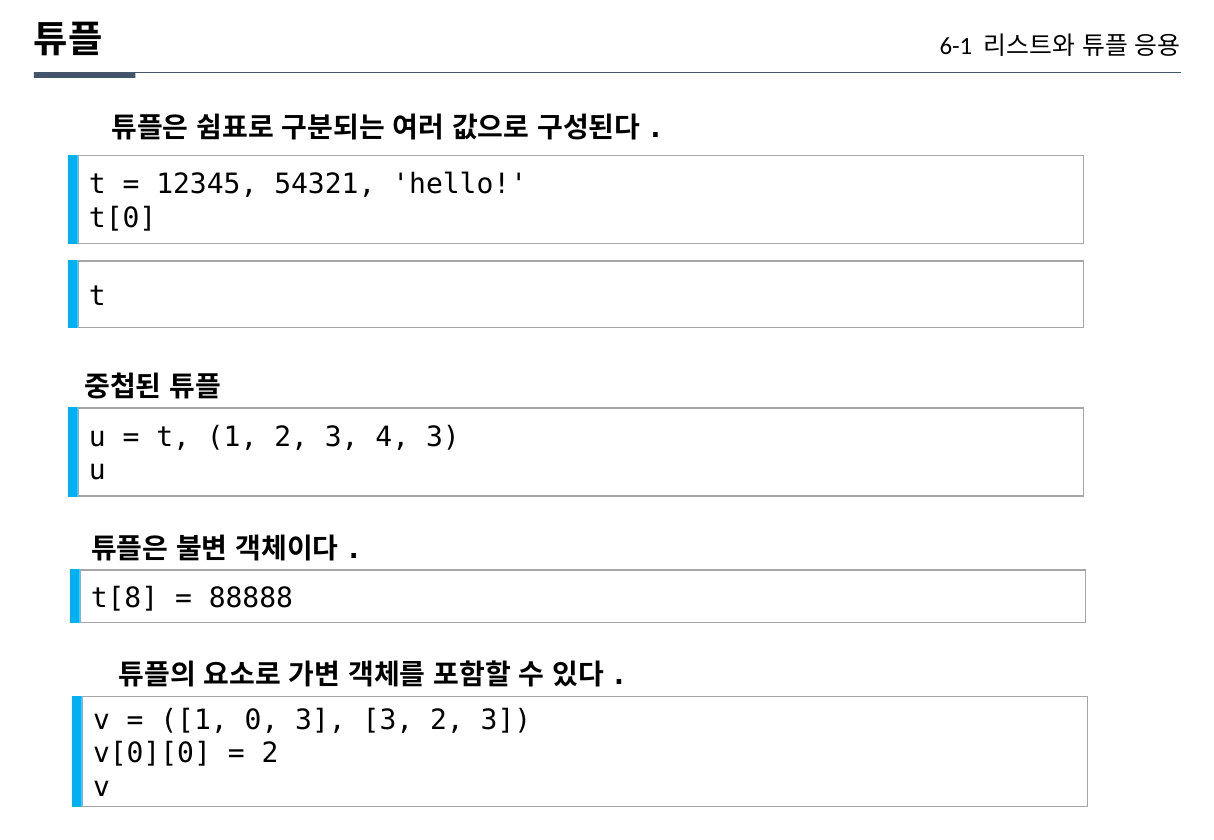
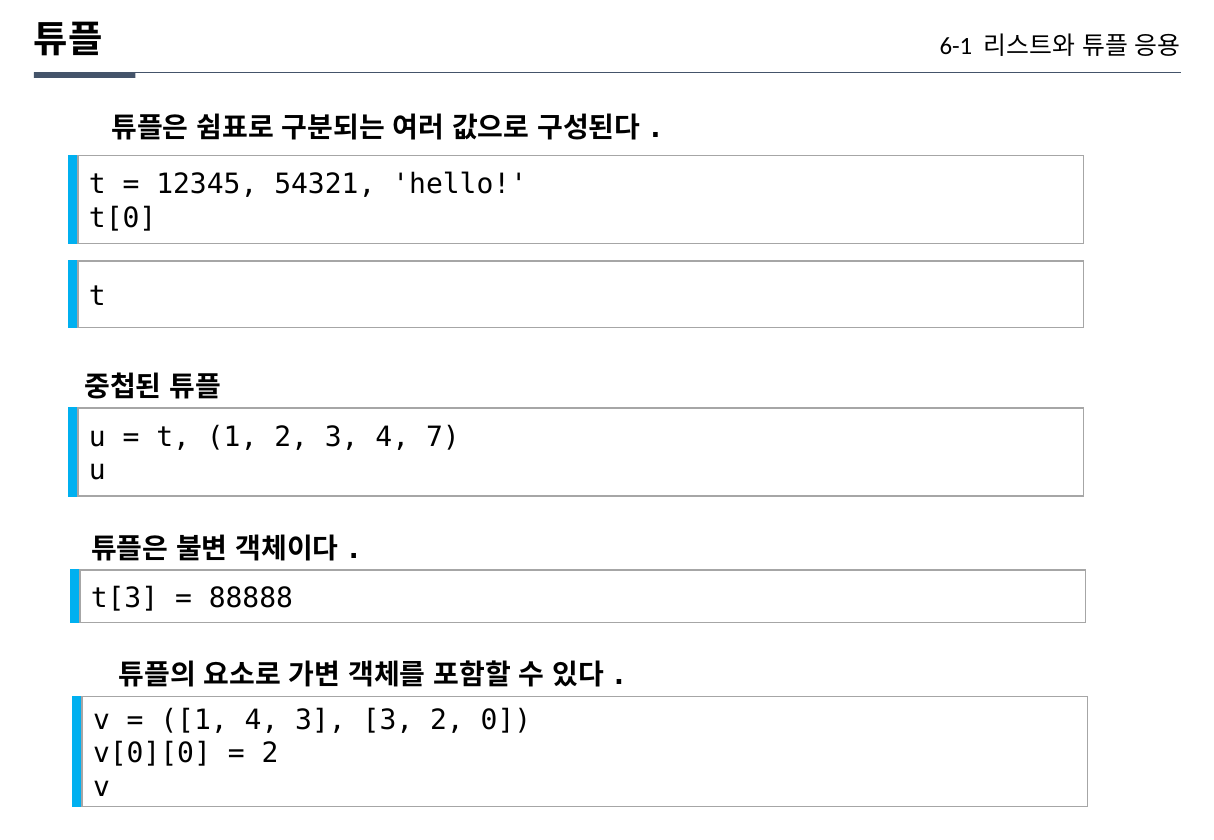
4 3: 3 -> 7 (443, 437)
t[8: t[8 -> t[3 (125, 598)
1 0: 0 -> 4 (262, 720)
3 2 3: 3 -> 0 (506, 720)
